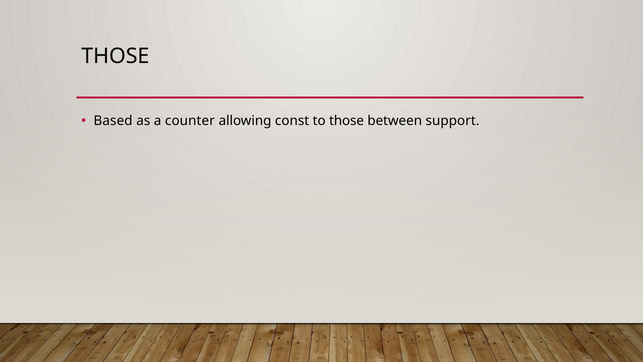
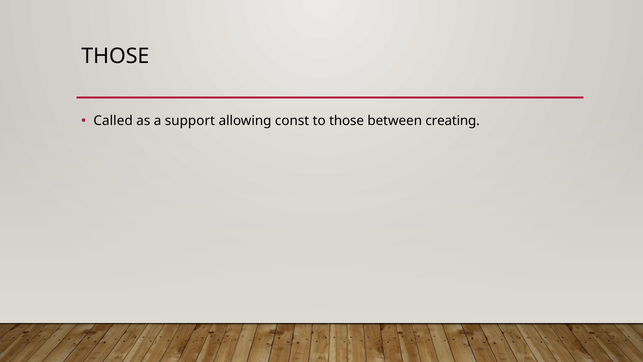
Based: Based -> Called (113, 121)
counter: counter -> support (190, 121)
support: support -> creating (453, 121)
